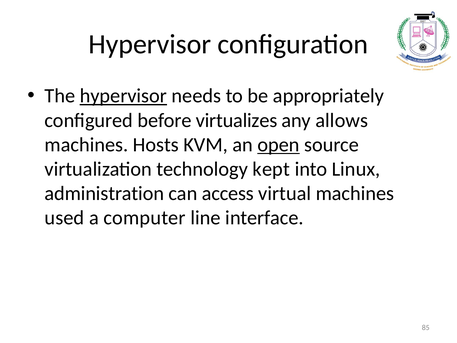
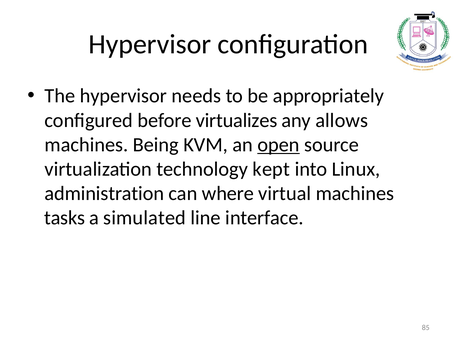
hypervisor underline: present -> none (123, 96)
Hosts: Hosts -> Being (156, 145)
access: access -> where (228, 193)
used: used -> tasks (65, 218)
computer: computer -> simulated (145, 218)
